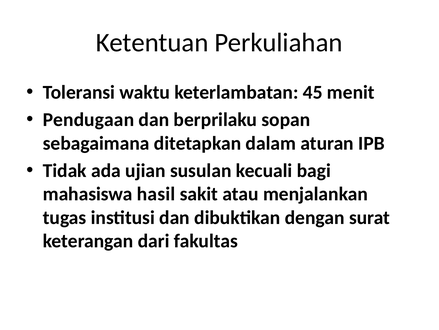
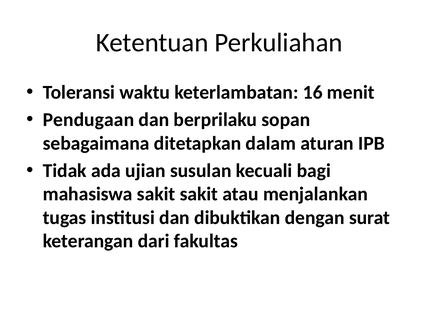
45: 45 -> 16 (313, 92)
mahasiswa hasil: hasil -> sakit (156, 194)
